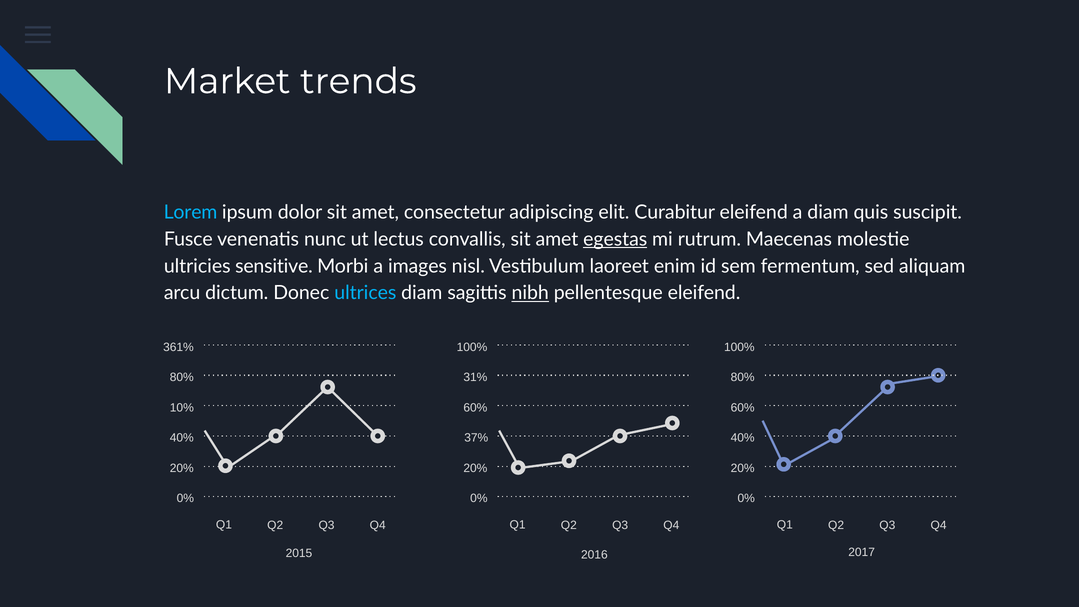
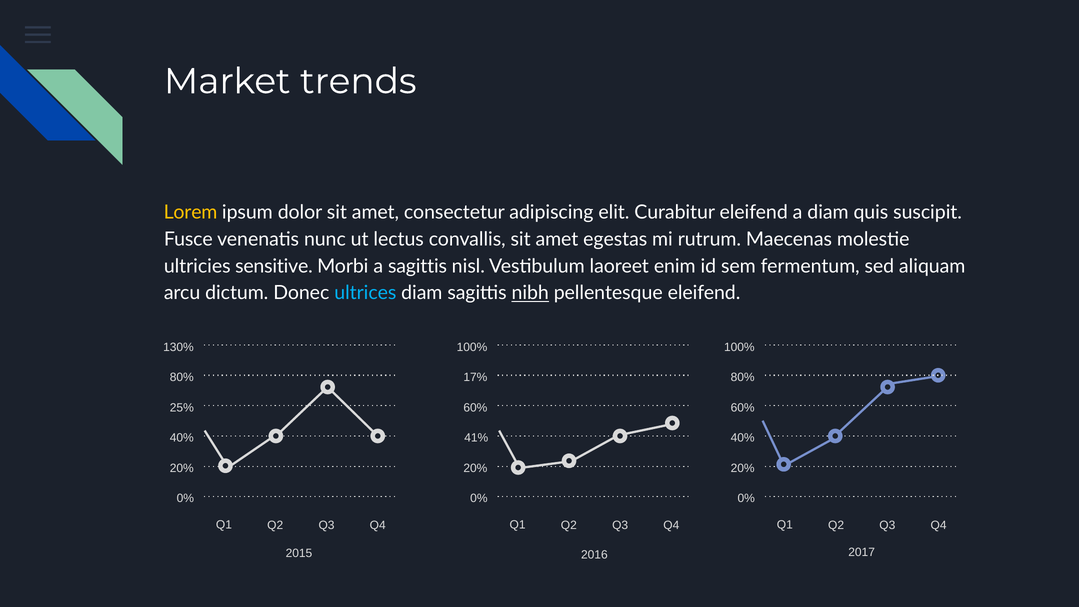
Lorem colour: light blue -> yellow (191, 212)
egestas underline: present -> none (615, 239)
a images: images -> sagittis (418, 266)
361%: 361% -> 130% (178, 347)
31%: 31% -> 17% (475, 378)
10%: 10% -> 25% (182, 408)
37%: 37% -> 41% (476, 438)
